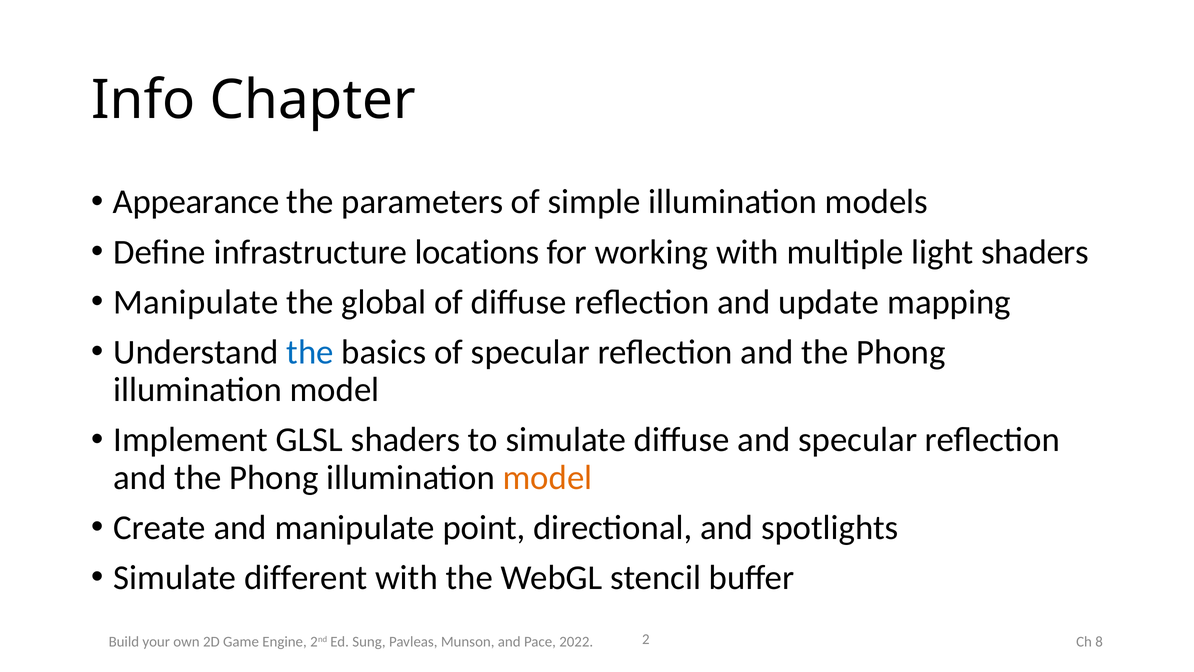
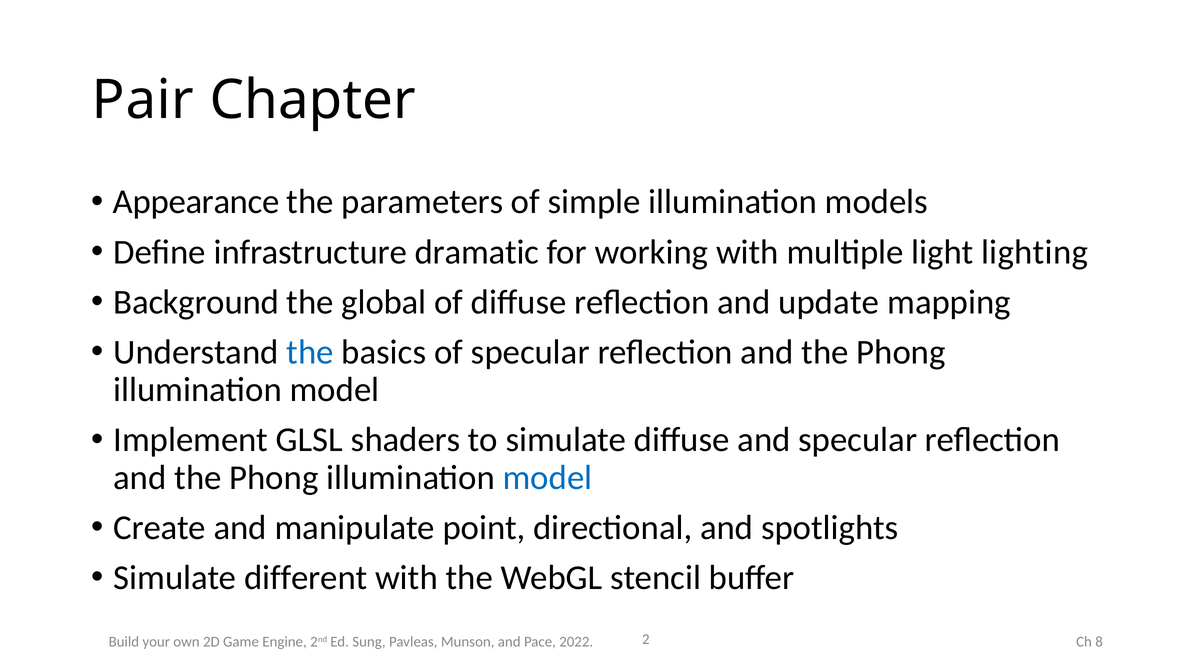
Info: Info -> Pair (143, 100)
locations: locations -> dramatic (477, 252)
light shaders: shaders -> lighting (1035, 252)
Manipulate: Manipulate -> Background (196, 302)
model colour: orange -> blue (547, 477)
